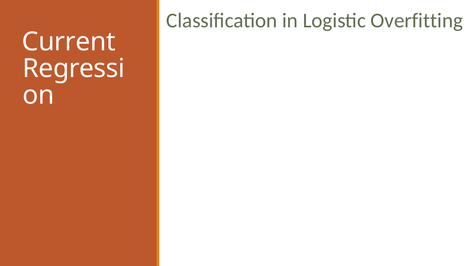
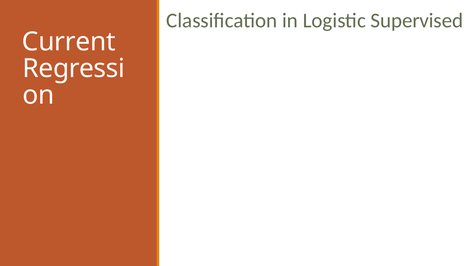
Overfitting: Overfitting -> Supervised (417, 20)
